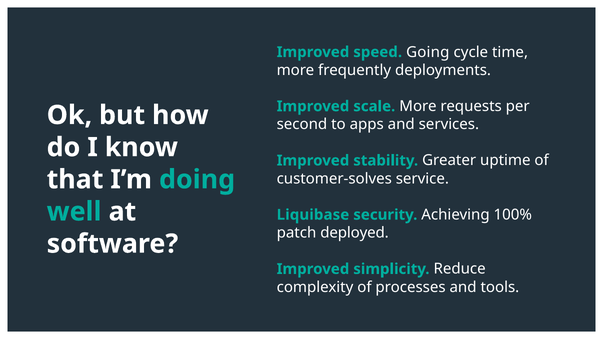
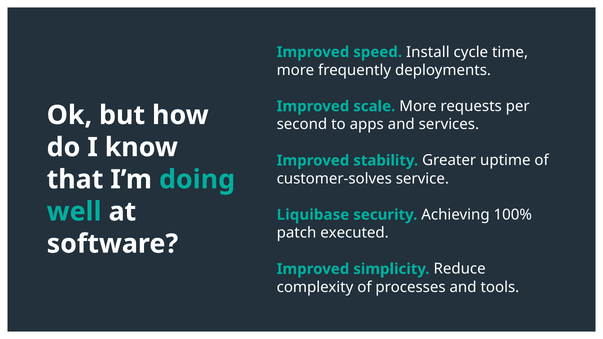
Going: Going -> Install (428, 52)
deployed: deployed -> executed (354, 233)
